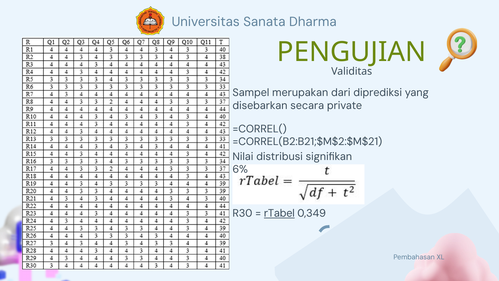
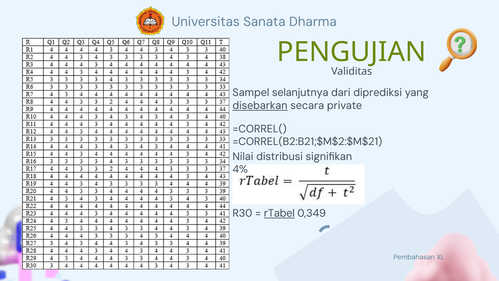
merupakan: merupakan -> selanjutnya (300, 93)
disebarkan underline: none -> present (260, 105)
6%: 6% -> 4% (240, 169)
